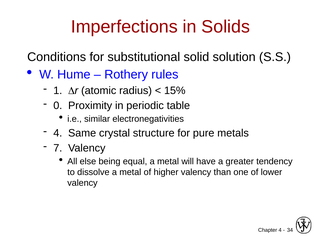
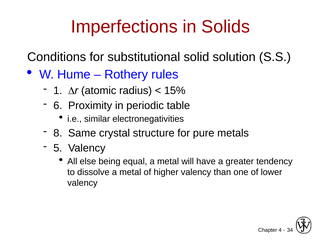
0: 0 -> 6 (58, 105)
4: 4 -> 8 (58, 133)
7: 7 -> 5 (58, 148)
